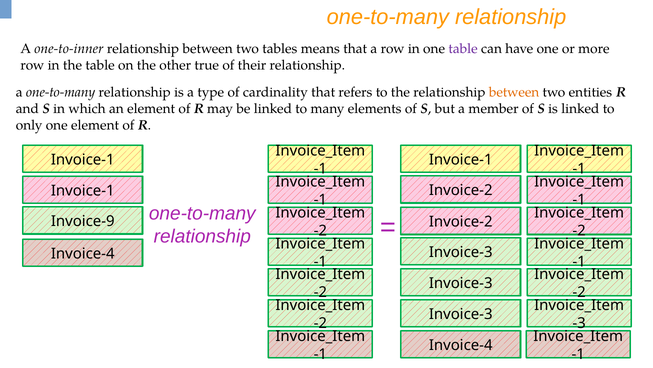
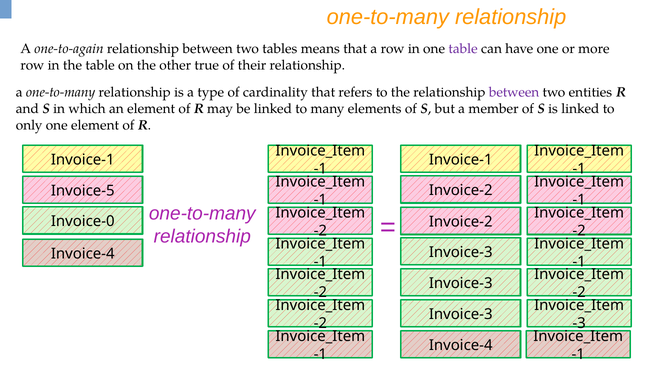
one-to-inner: one-to-inner -> one-to-again (69, 49)
between colour: orange -> purple (514, 92)
Invoice-1: Invoice-1 -> Invoice-5 (83, 190)
Invoice-9: Invoice-9 -> Invoice-0 (83, 221)
